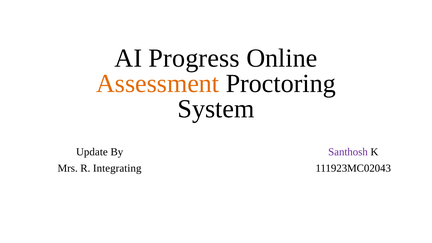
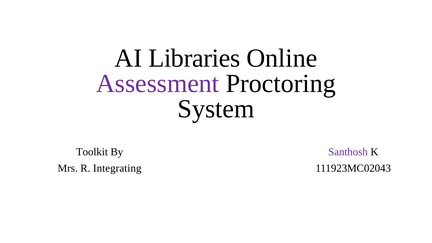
Progress: Progress -> Libraries (194, 58)
Assessment colour: orange -> purple (158, 84)
Update: Update -> Toolkit (92, 152)
